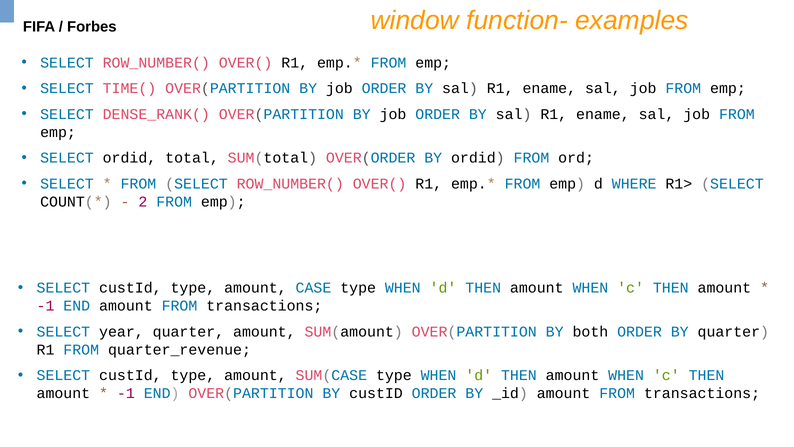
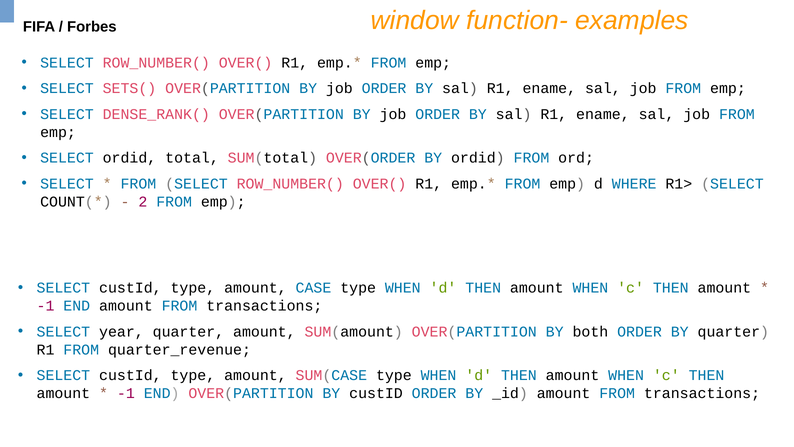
TIME(: TIME( -> SETS( (129, 88)
